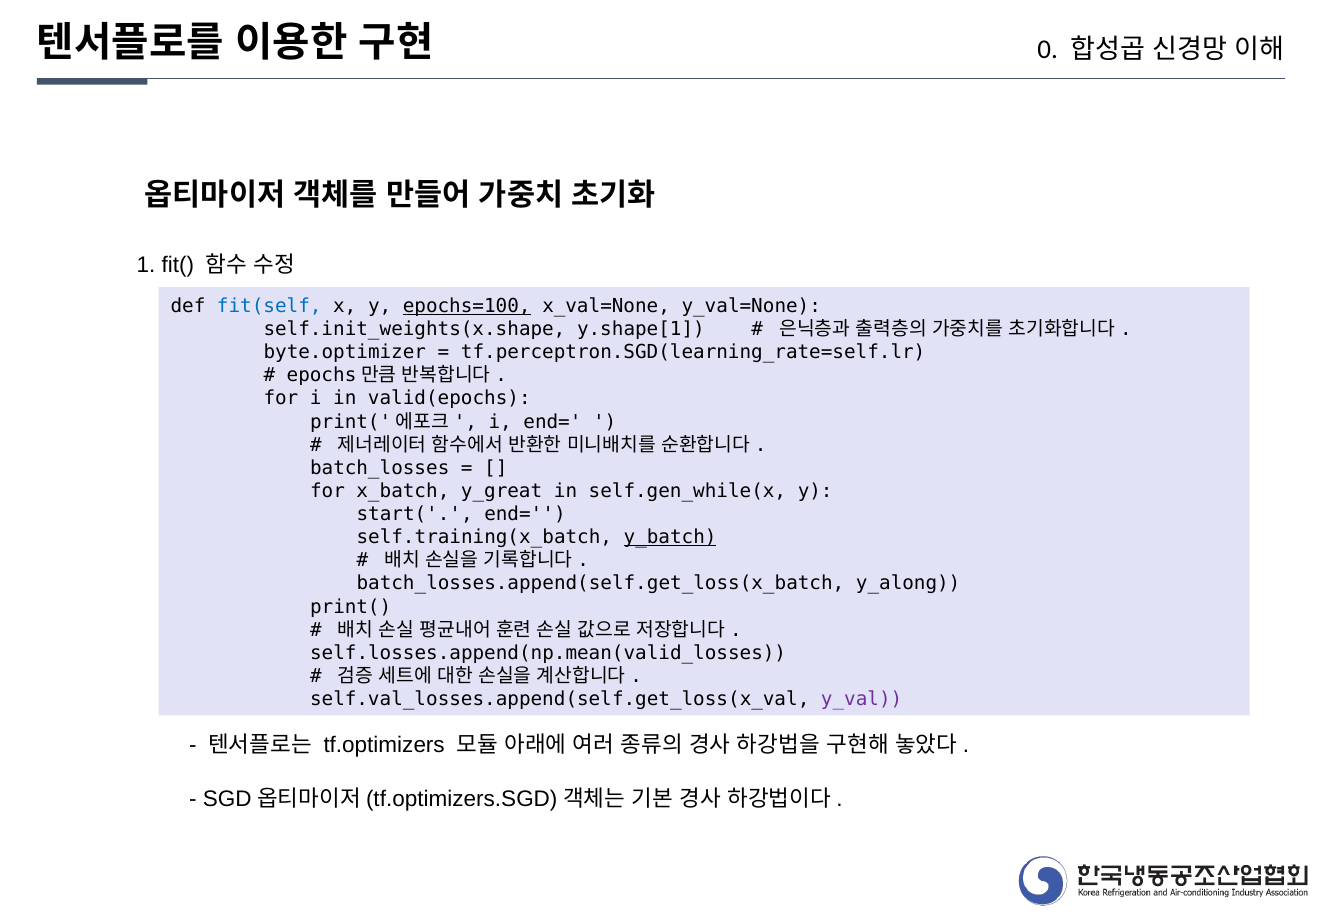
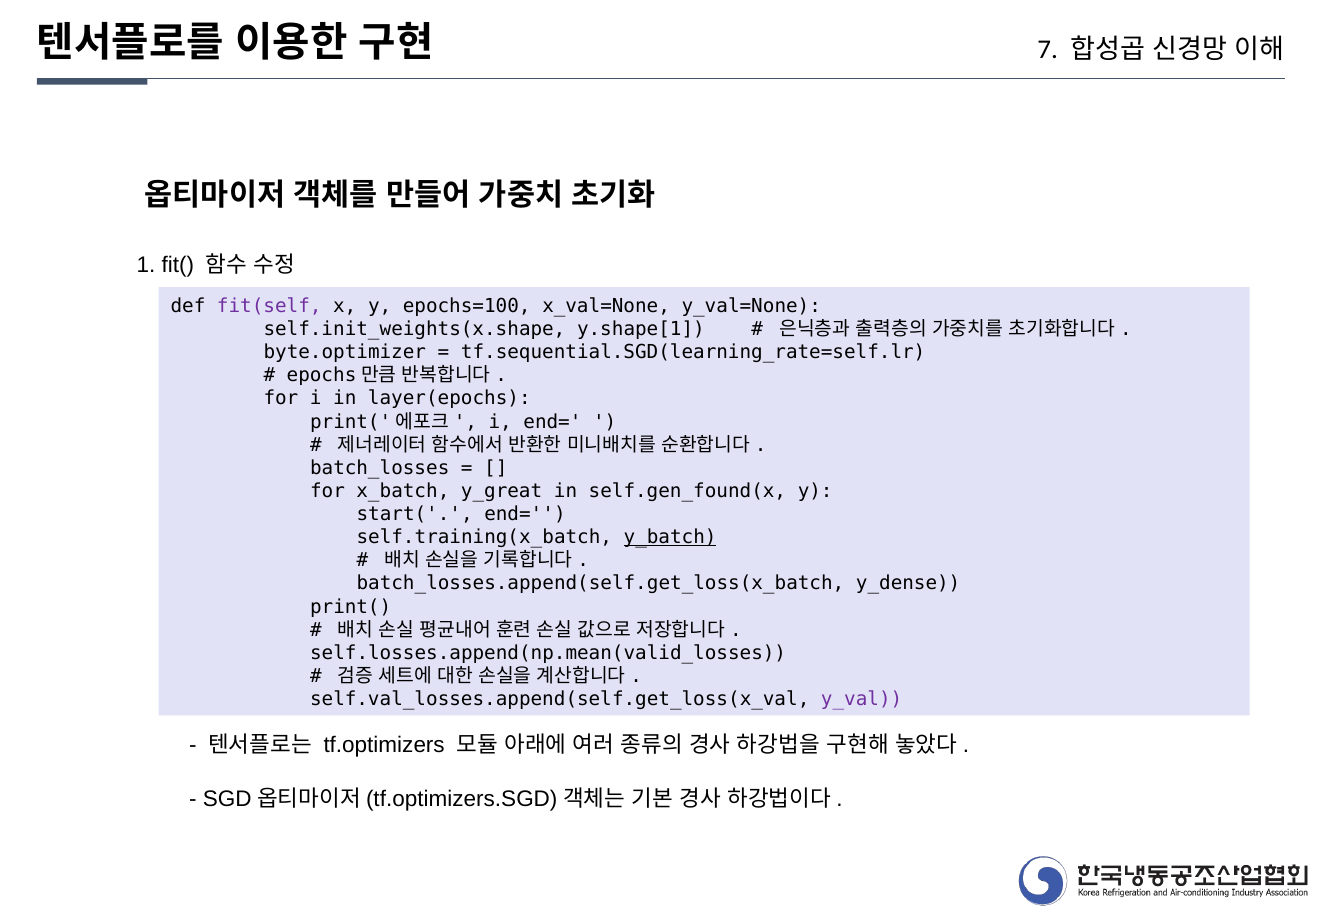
0: 0 -> 7 (1048, 50)
fit(self colour: blue -> purple (269, 306)
epochs=100 underline: present -> none (467, 306)
tf.perceptron.SGD(learning_rate=self.lr: tf.perceptron.SGD(learning_rate=self.lr -> tf.sequential.SGD(learning_rate=self.lr (693, 352)
valid(epochs: valid(epochs -> layer(epochs (449, 399)
self.gen_while(x: self.gen_while(x -> self.gen_found(x (687, 491)
y_along: y_along -> y_dense (908, 584)
